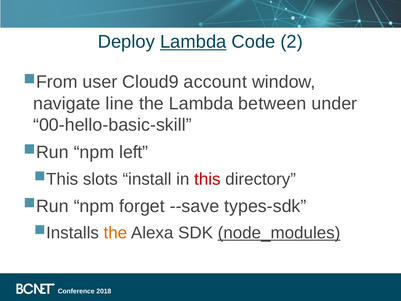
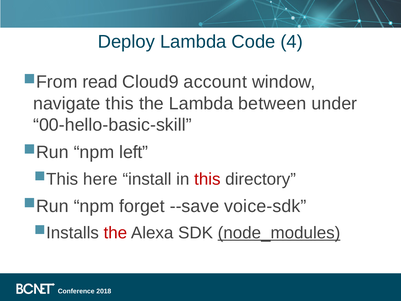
Lambda underline: present -> none (193, 42)
2: 2 -> 4 (292, 42)
user: user -> read (100, 82)
navigate line: line -> this (120, 103)
slots: slots -> here (100, 179)
types-sdk: types-sdk -> voice-sdk (265, 206)
the colour: orange -> red (115, 233)
